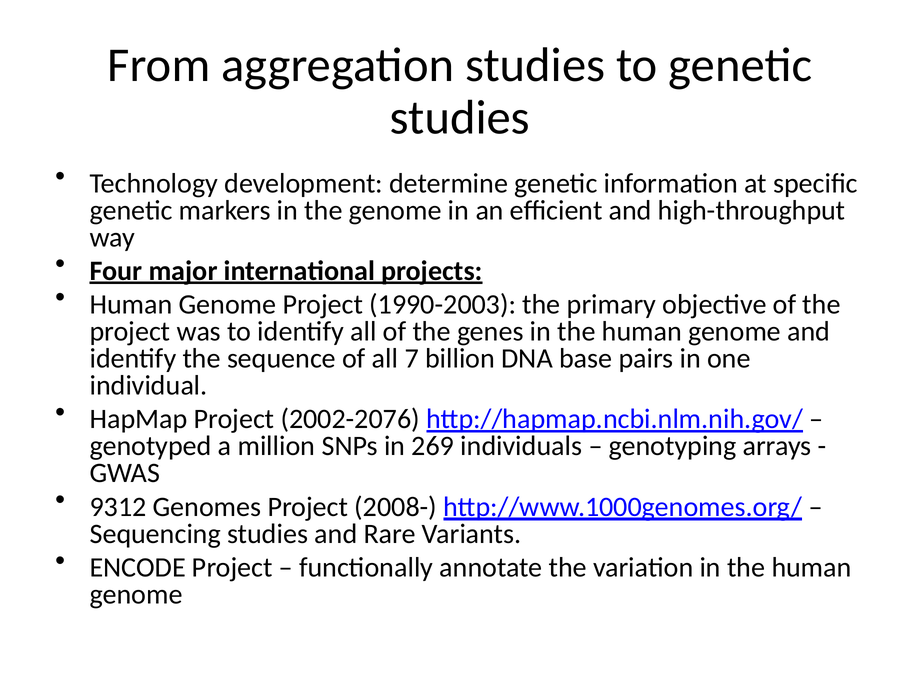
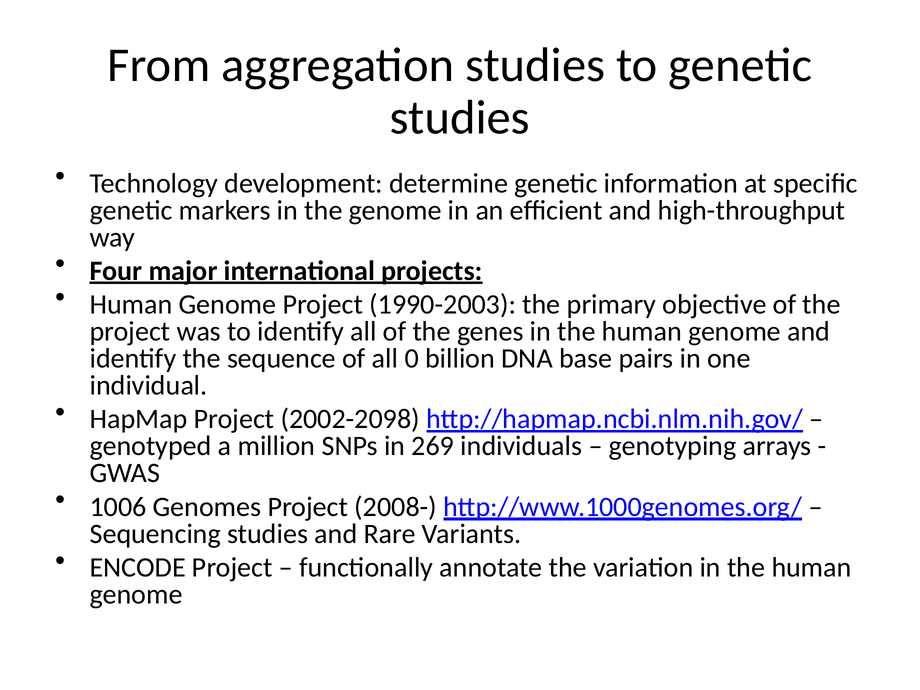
7: 7 -> 0 (412, 358)
2002-2076: 2002-2076 -> 2002-2098 (350, 419)
9312: 9312 -> 1006 (118, 507)
